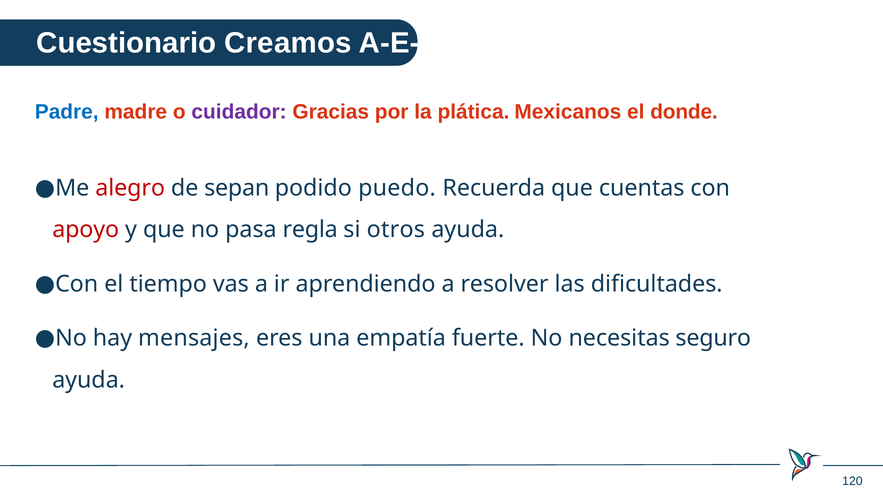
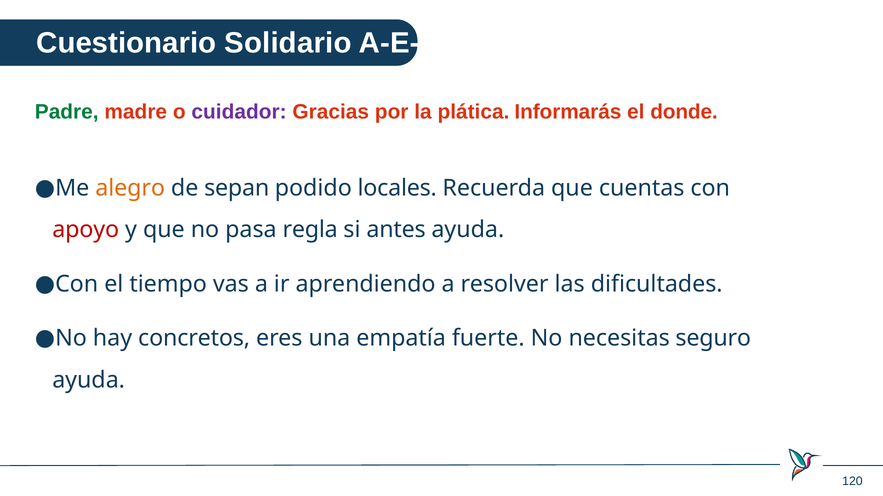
Creamos: Creamos -> Solidario (288, 43)
Padre colour: blue -> green (67, 112)
Mexicanos: Mexicanos -> Informarás (568, 112)
alegro colour: red -> orange (130, 188)
puedo: puedo -> locales (397, 188)
otros: otros -> antes (396, 230)
mensajes: mensajes -> concretos (194, 338)
